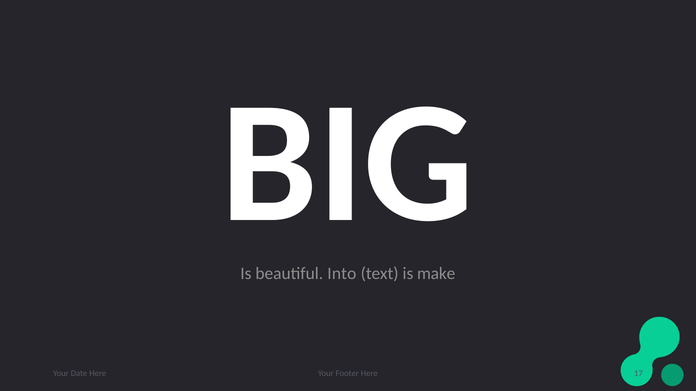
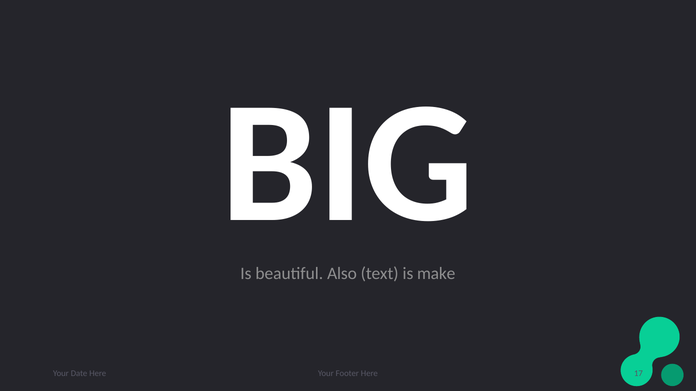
Into: Into -> Also (342, 274)
